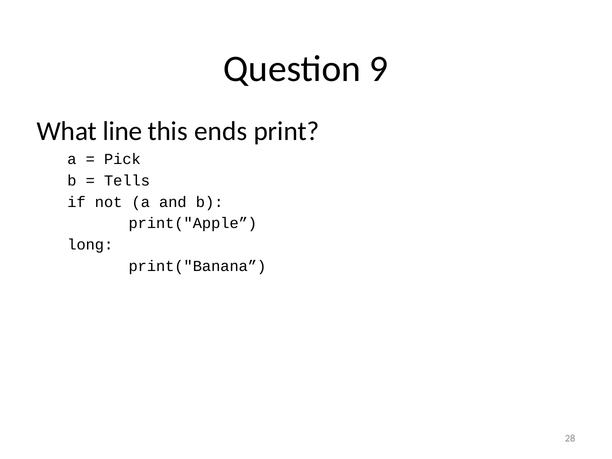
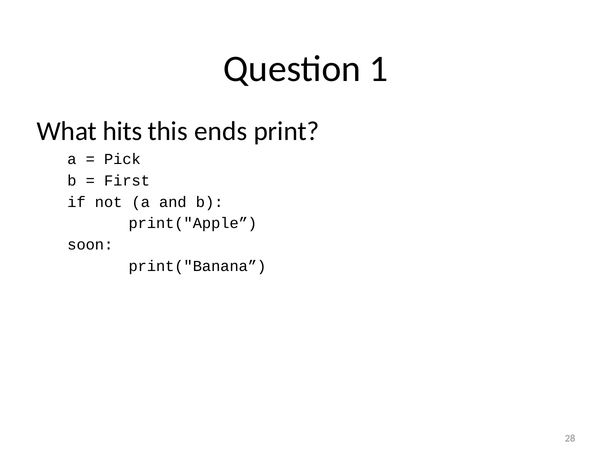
9: 9 -> 1 (379, 69)
line: line -> hits (122, 131)
Tells: Tells -> First (127, 181)
long: long -> soon (90, 245)
